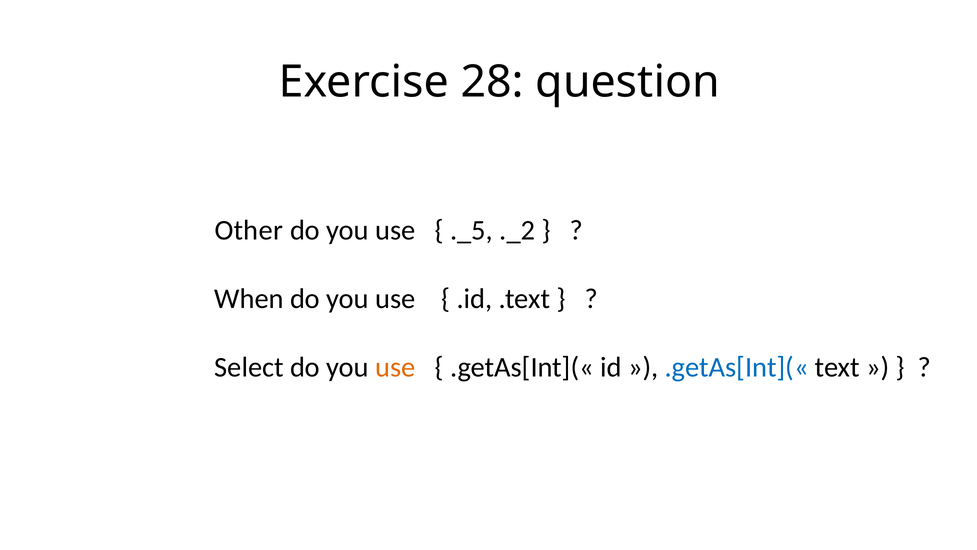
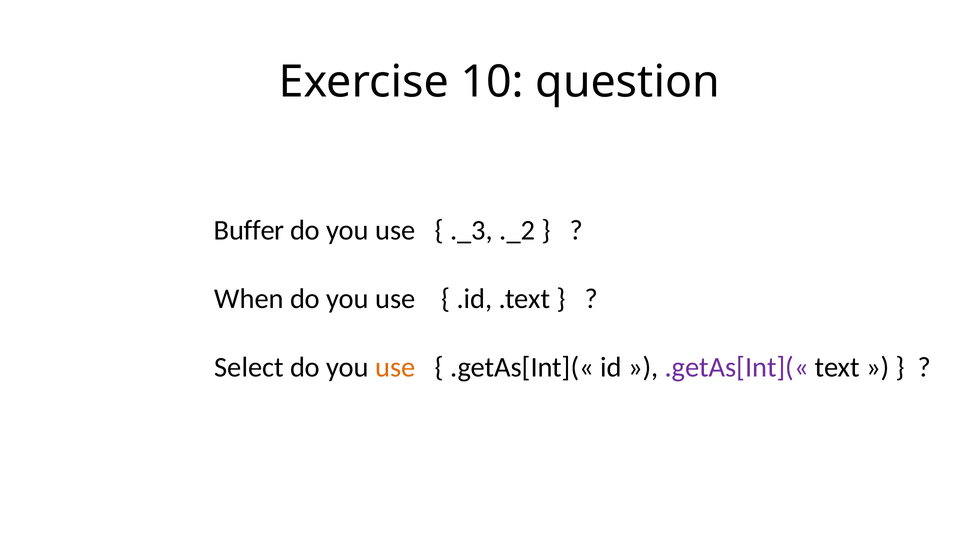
28: 28 -> 10 (492, 82)
Other: Other -> Buffer (249, 230)
._5: ._5 -> ._3 (472, 230)
.getAs[Int](« colour: blue -> purple (737, 367)
